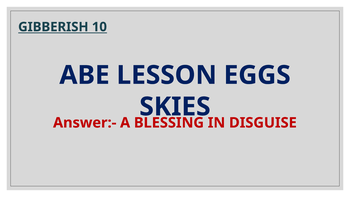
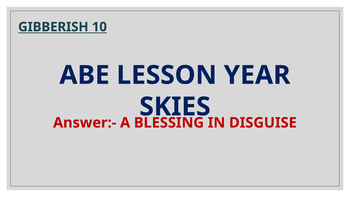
EGGS: EGGS -> YEAR (257, 75)
